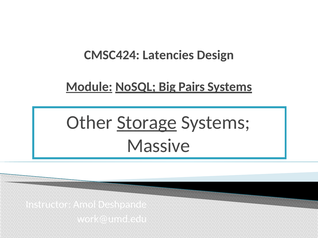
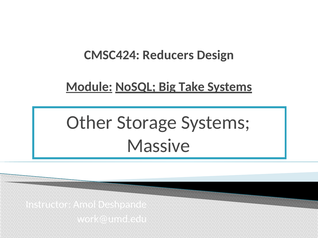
Latencies: Latencies -> Reducers (168, 55)
Pairs: Pairs -> Take (192, 87)
Storage underline: present -> none (147, 123)
